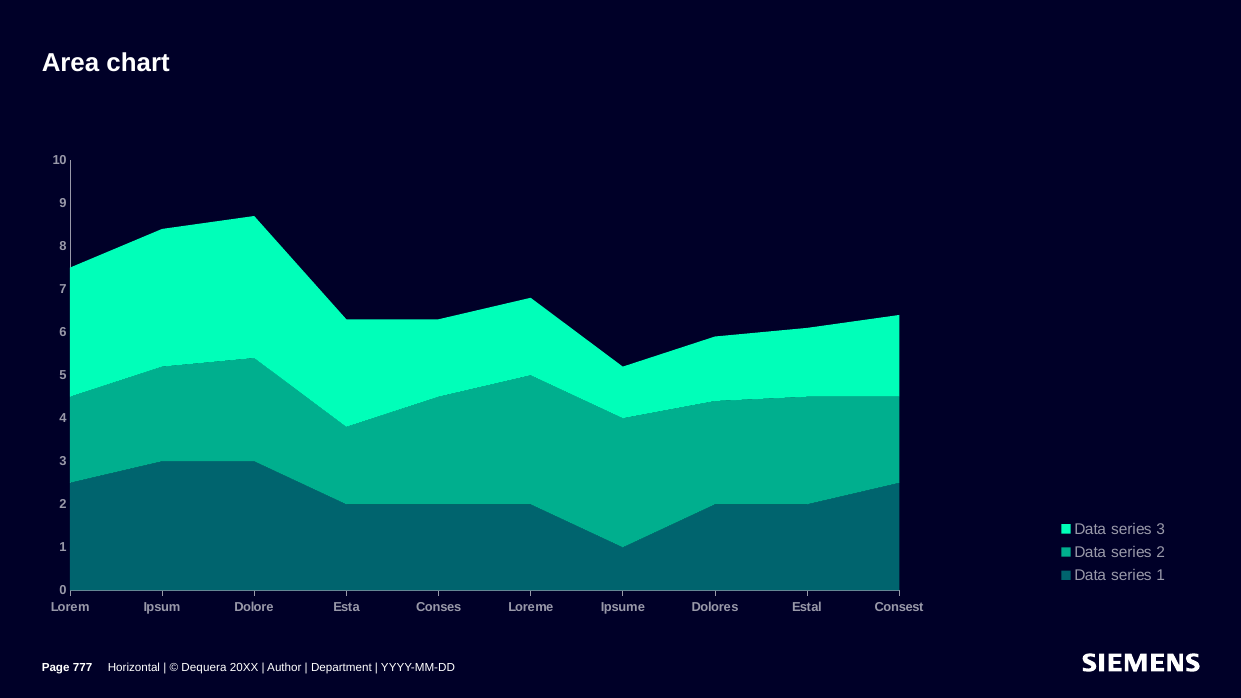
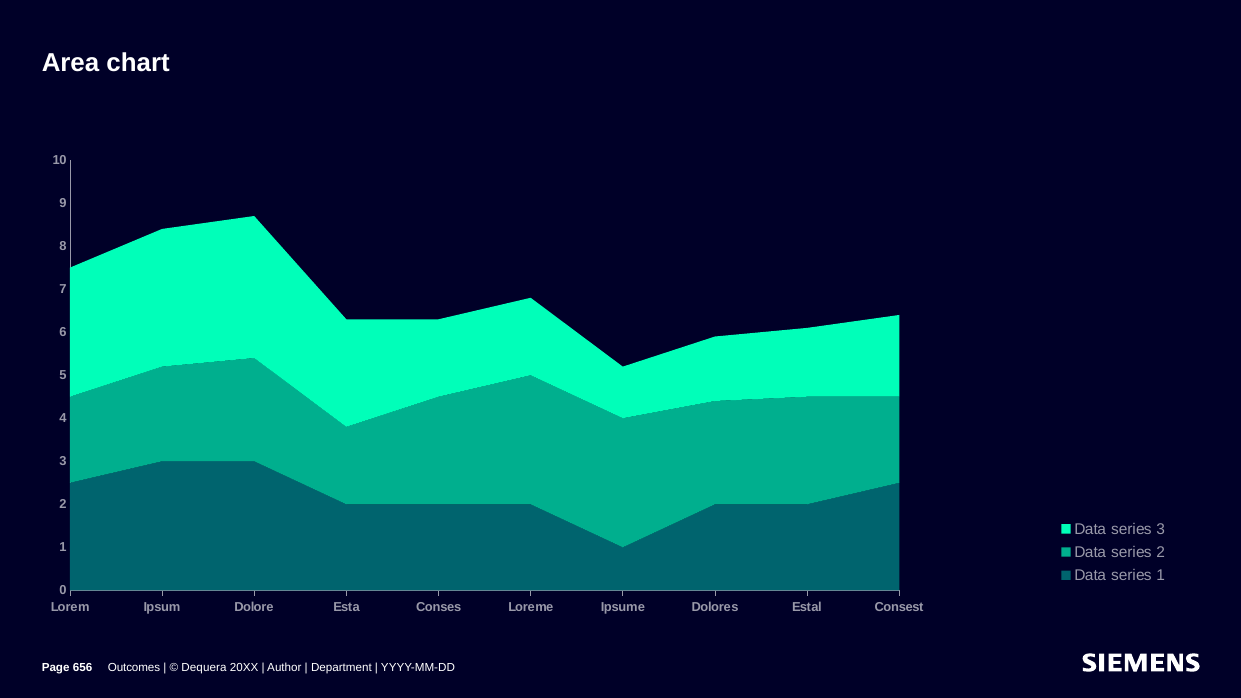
777: 777 -> 656 (83, 668)
Horizontal: Horizontal -> Outcomes (134, 668)
